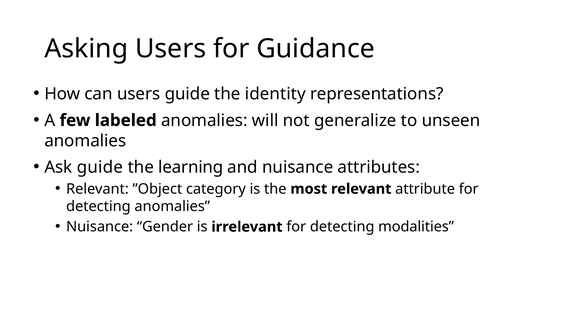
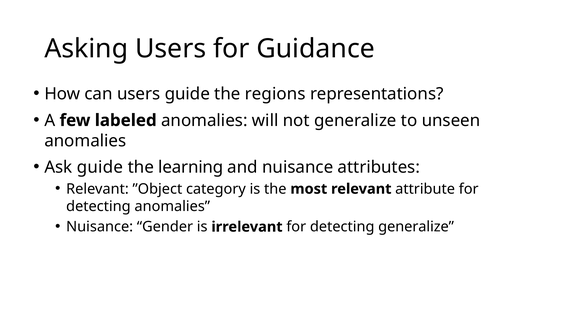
identity: identity -> regions (275, 94)
detecting modalities: modalities -> generalize (416, 227)
